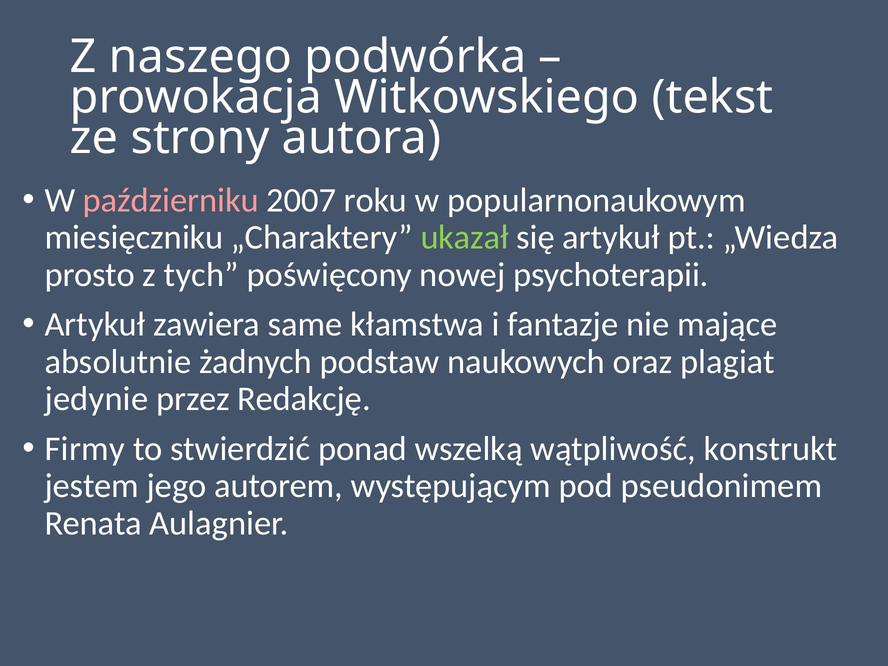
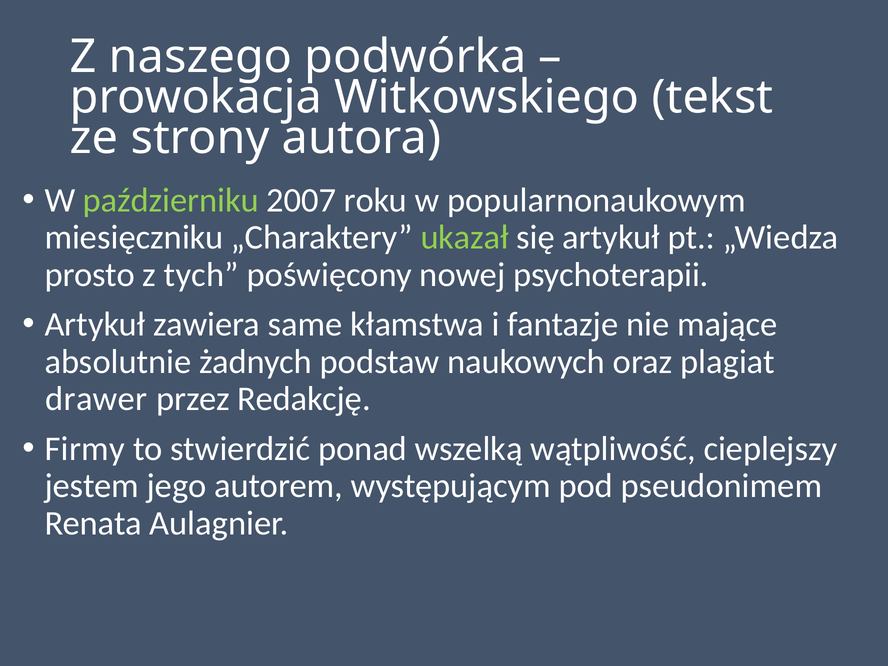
październiku colour: pink -> light green (171, 200)
jedynie: jedynie -> drawer (96, 399)
konstrukt: konstrukt -> cieplejszy (770, 449)
